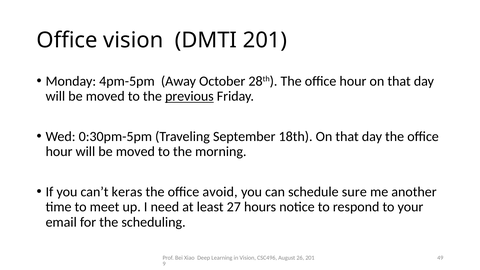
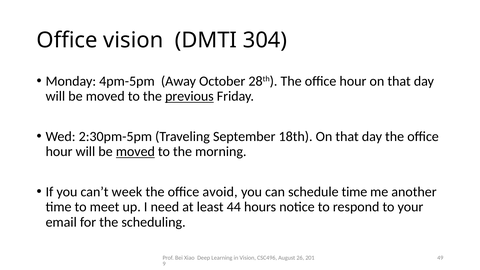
DMTI 201: 201 -> 304 (265, 40)
0:30pm-5pm: 0:30pm-5pm -> 2:30pm-5pm (115, 137)
moved underline: none -> present (135, 152)
keras: keras -> week (127, 192)
schedule sure: sure -> time (354, 192)
27: 27 -> 44 (234, 207)
